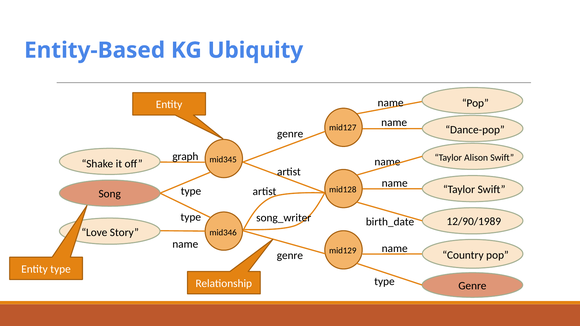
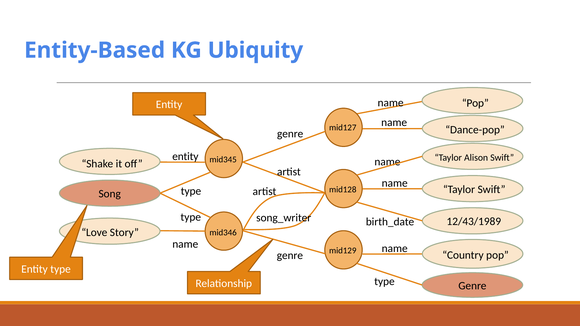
graph: graph -> entity (185, 157)
12/90/1989: 12/90/1989 -> 12/43/1989 (474, 222)
